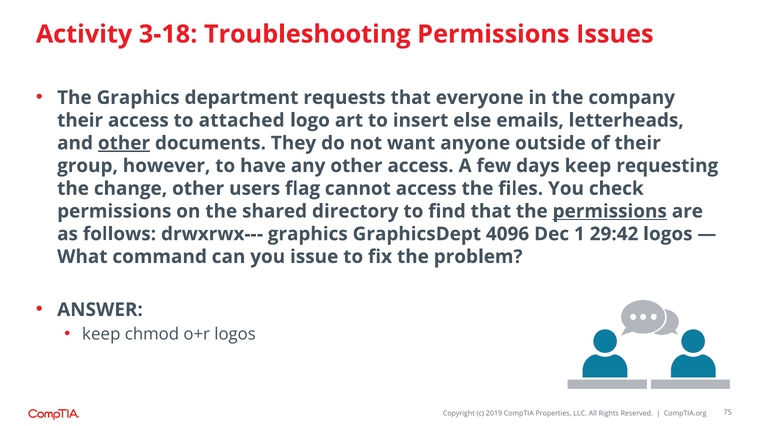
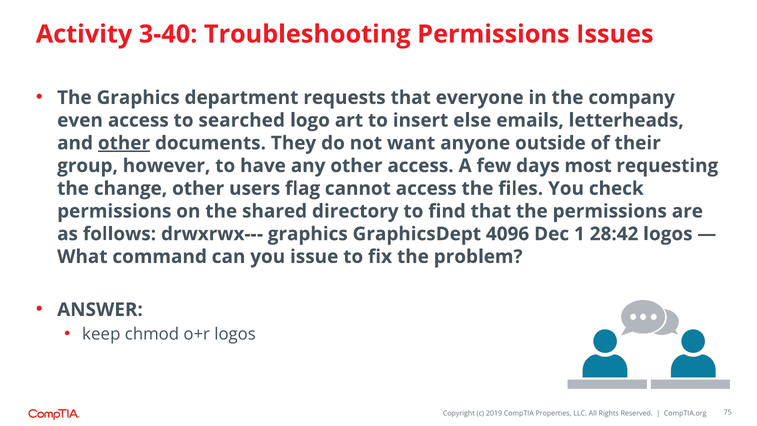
3-18: 3-18 -> 3-40 (168, 34)
their: their -> even (80, 120)
attached: attached -> searched (242, 120)
days keep: keep -> most (588, 166)
permissions underline: present -> none (610, 211)
29:42: 29:42 -> 28:42 (614, 234)
